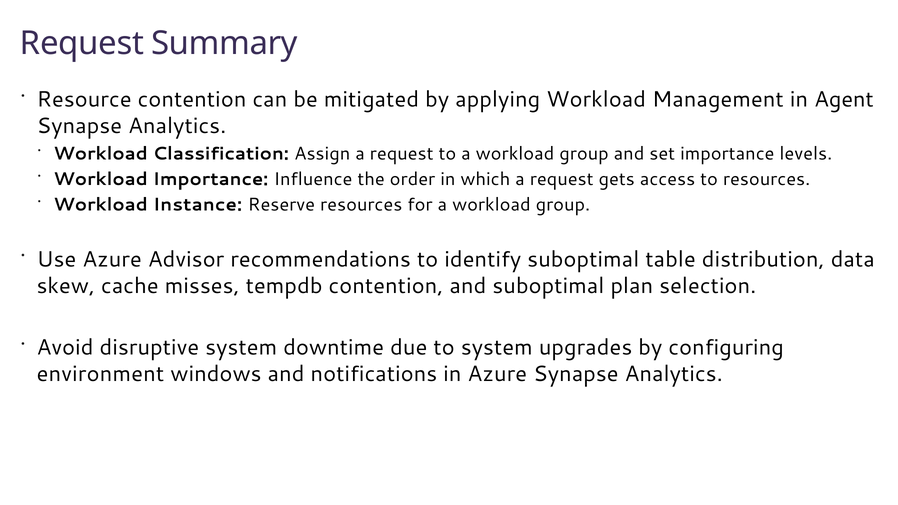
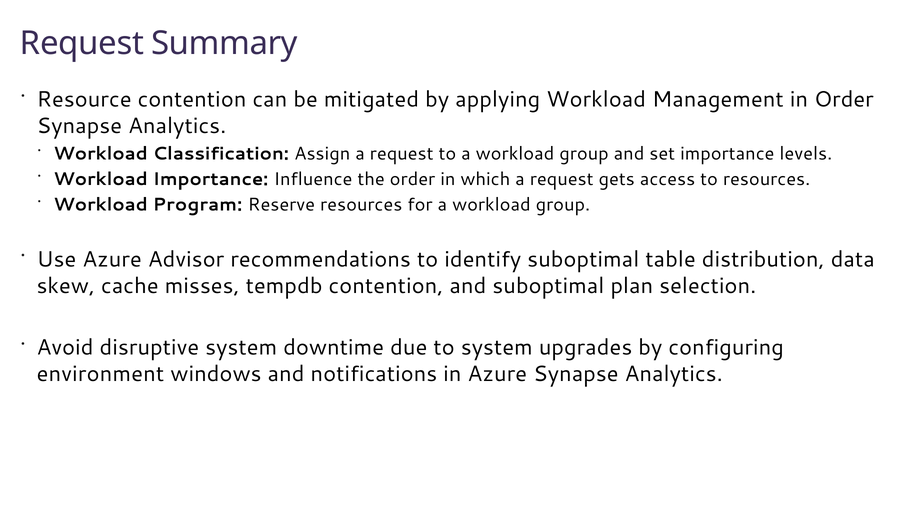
in Agent: Agent -> Order (844, 100)
Instance: Instance -> Program (198, 205)
